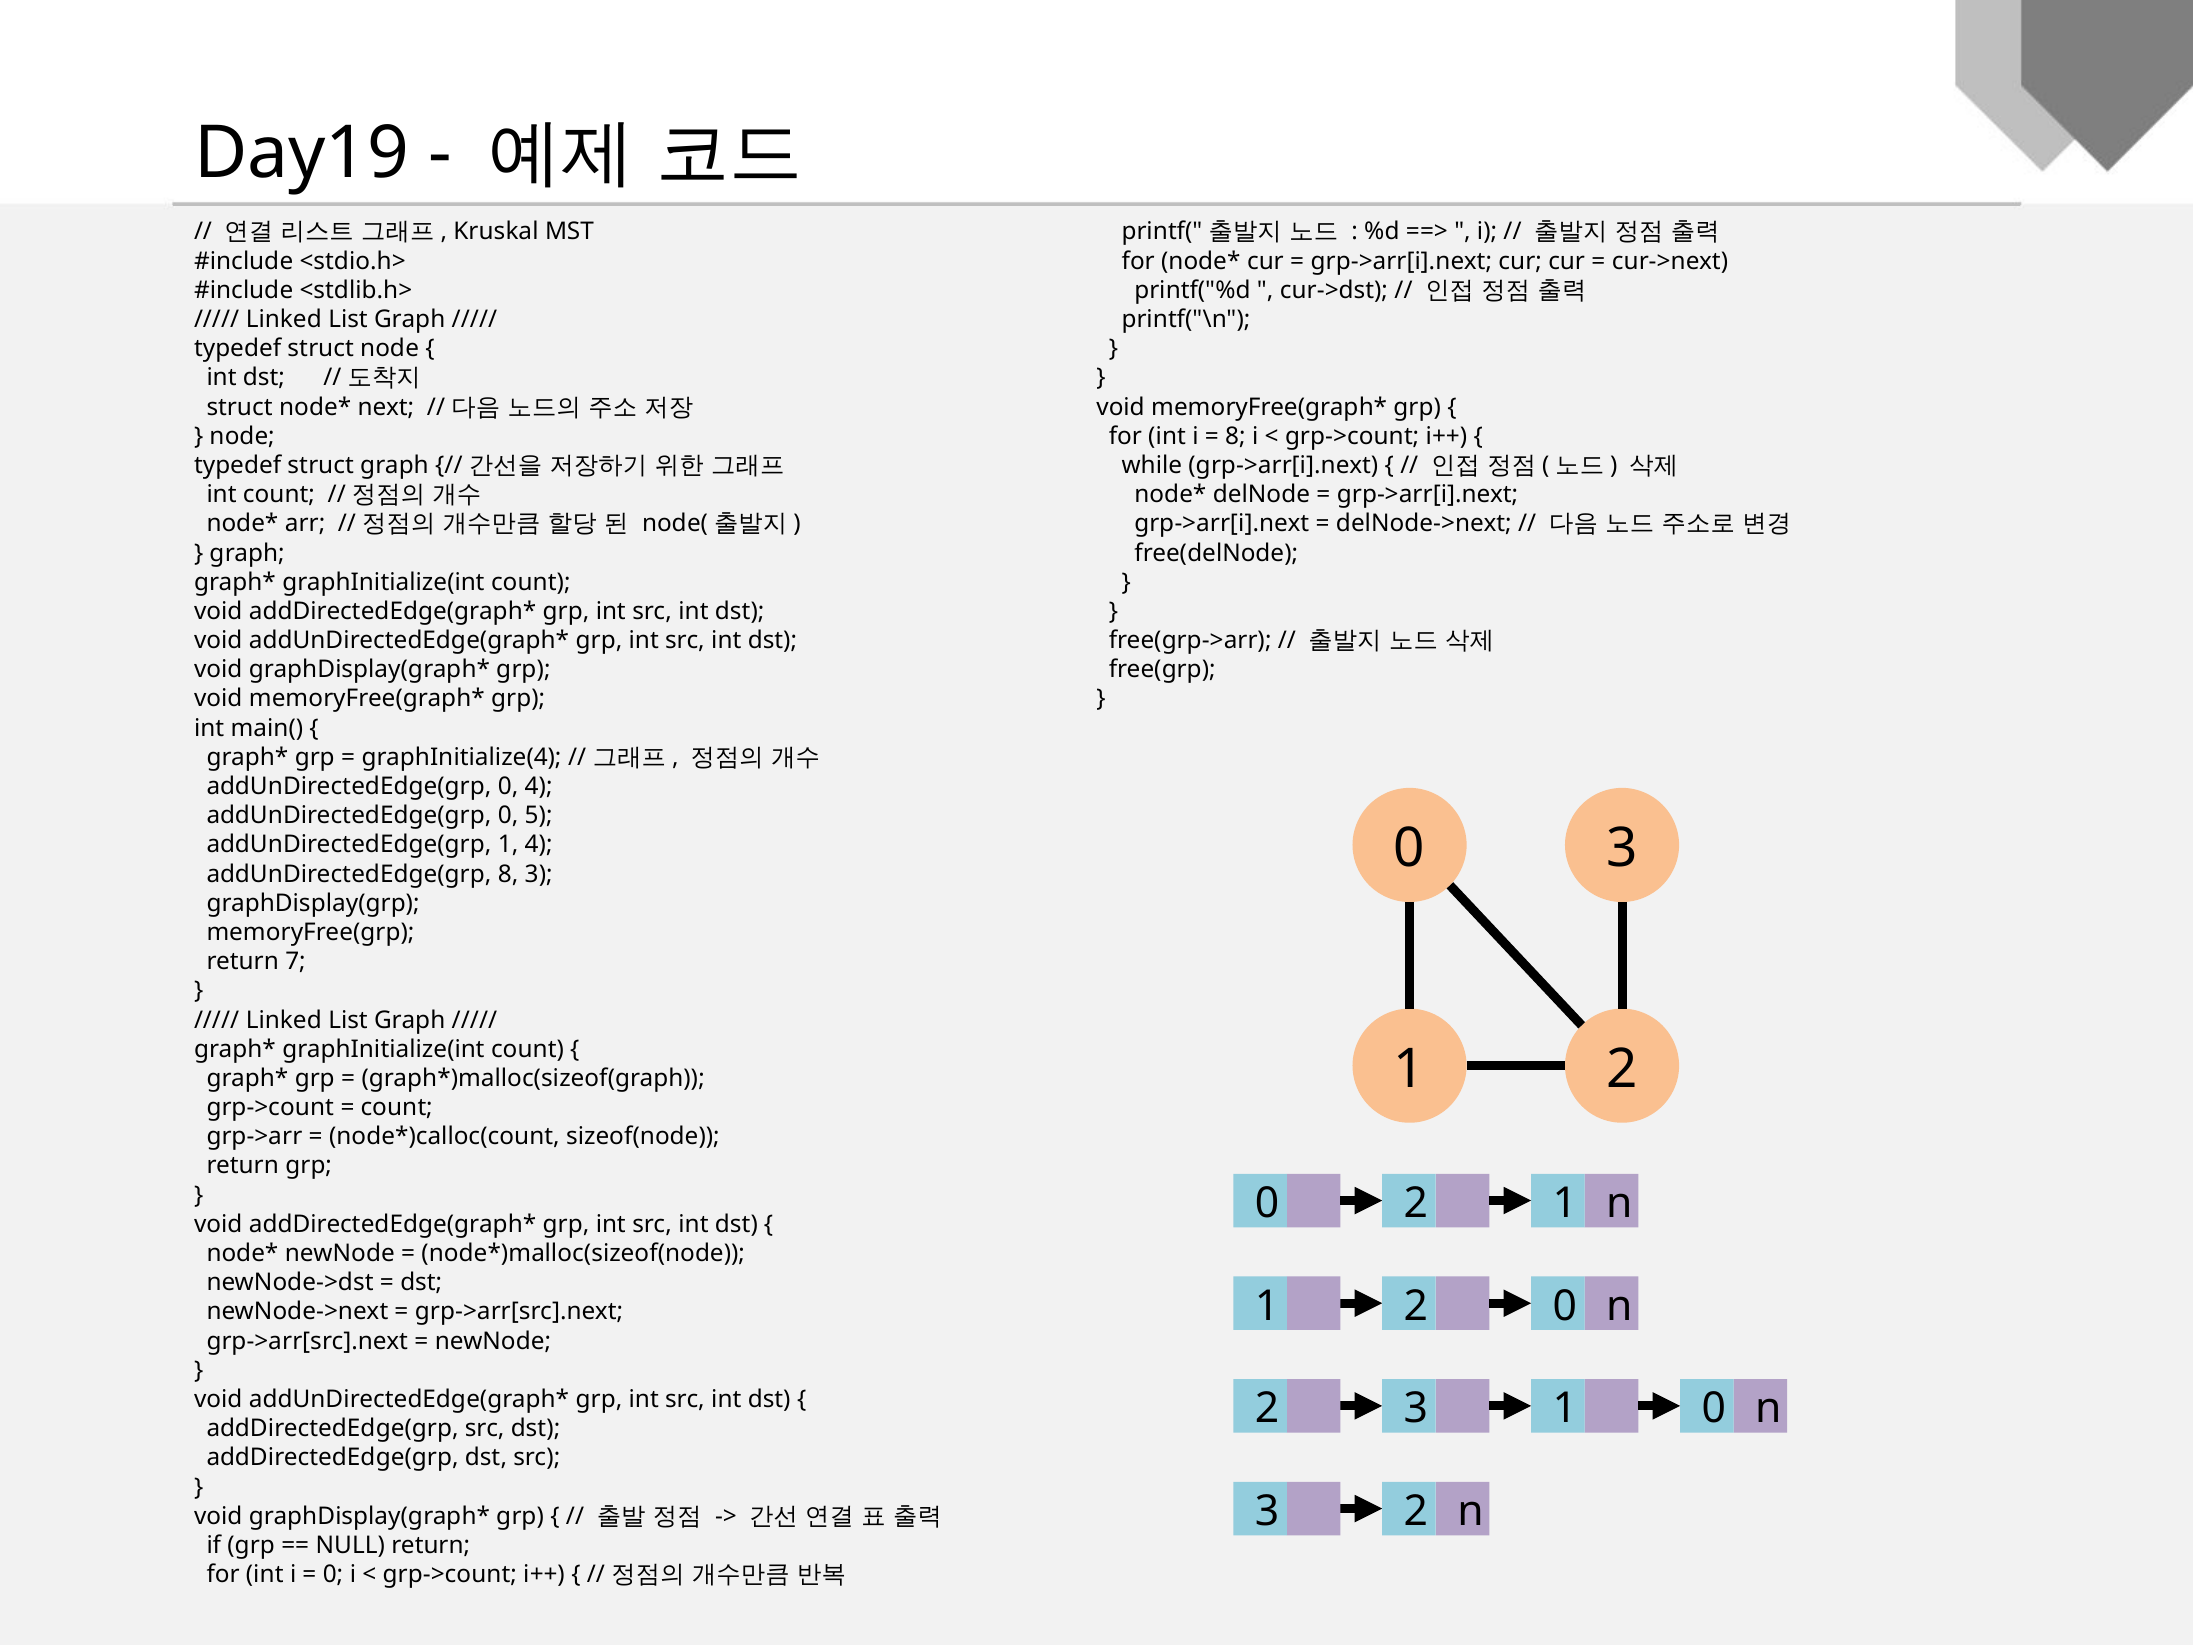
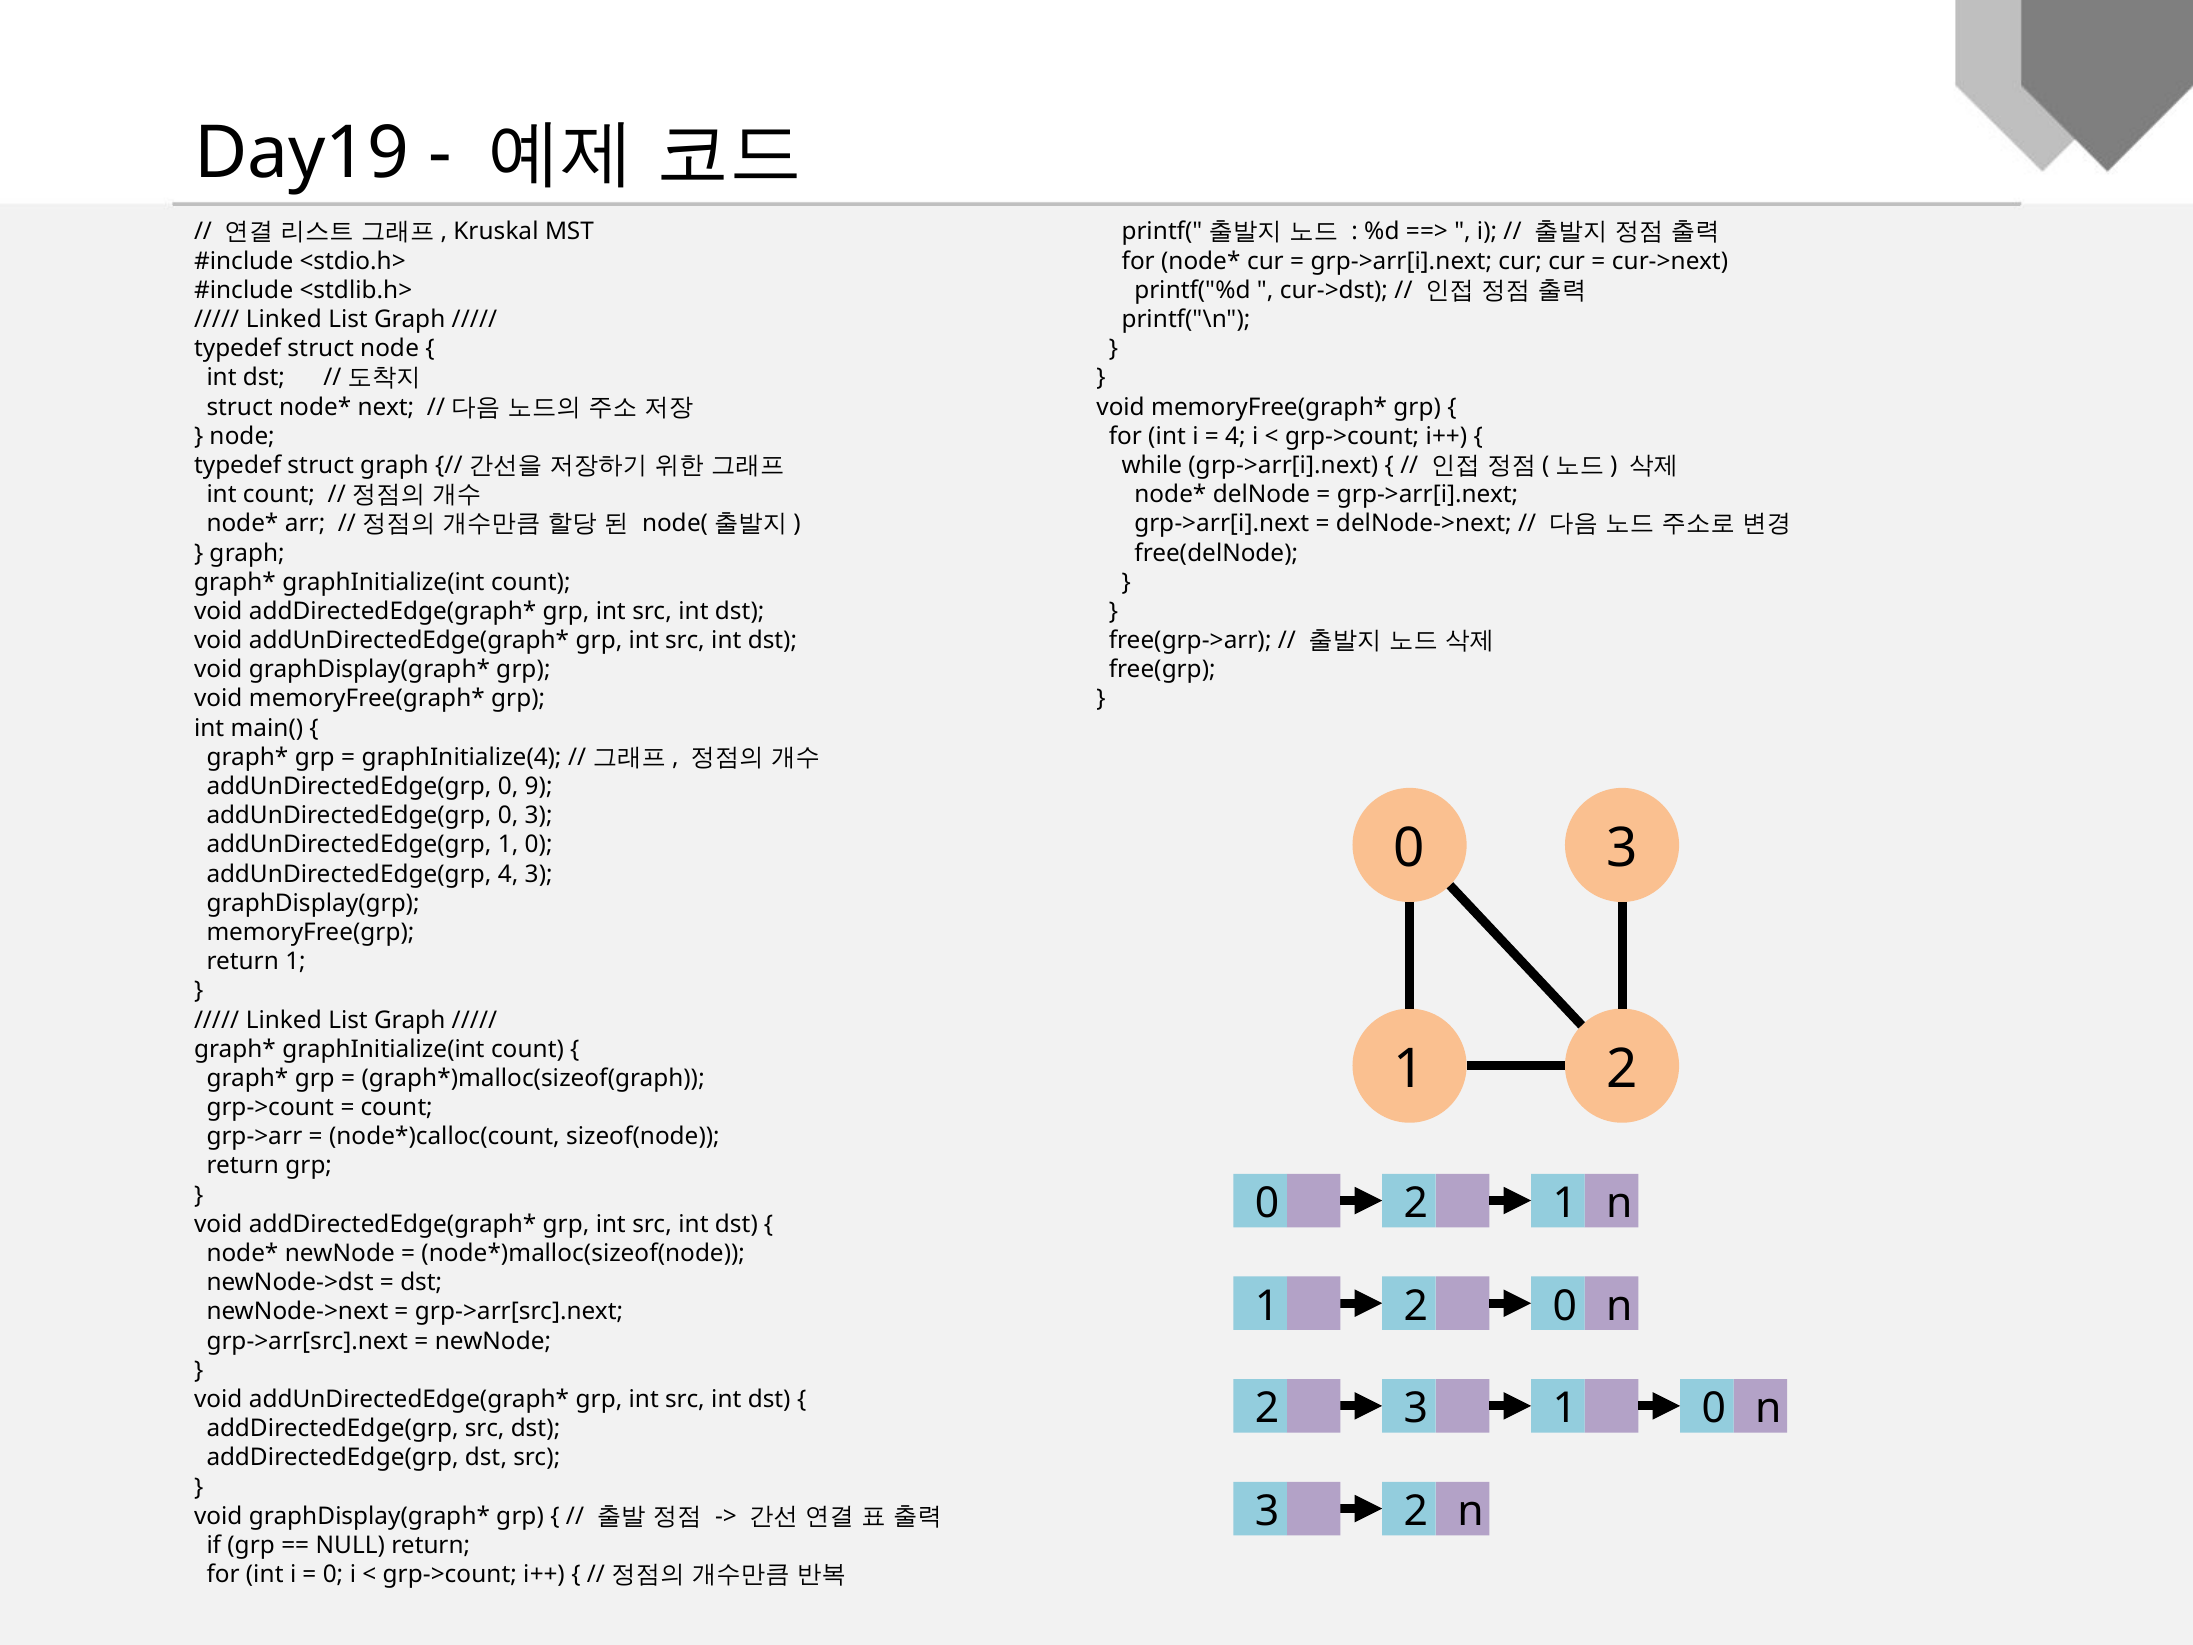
8: 8 -> 4 (1235, 436)
0 4: 4 -> 9 (539, 786)
0 5: 5 -> 3 (539, 816)
1 4: 4 -> 0 (539, 845)
addUnDirectedEdge(grp 8: 8 -> 4 (508, 874)
return 7: 7 -> 1 (296, 961)
